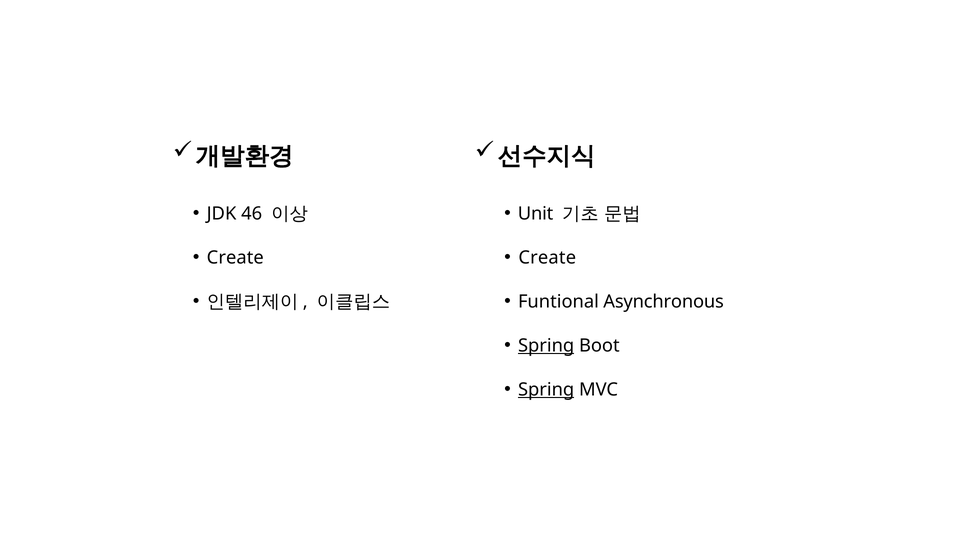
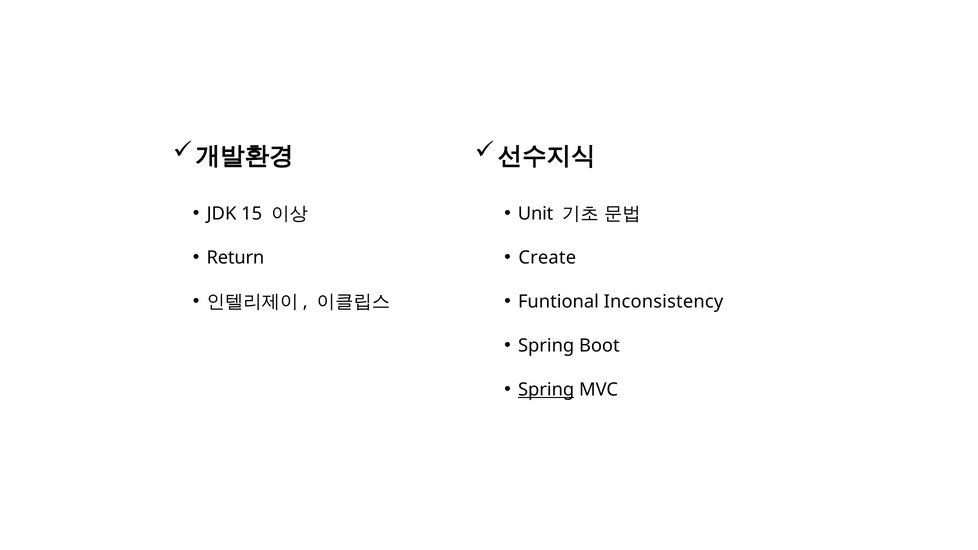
46: 46 -> 15 (252, 214)
Create: Create -> Return (235, 258)
Asynchronous: Asynchronous -> Inconsistency (663, 302)
Spring underline: present -> none (546, 346)
